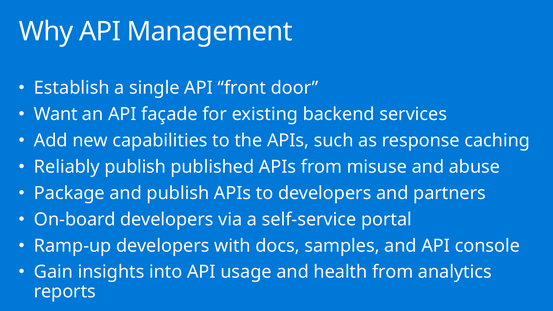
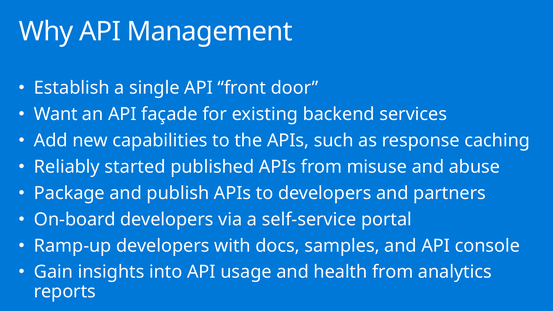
Reliably publish: publish -> started (135, 167)
